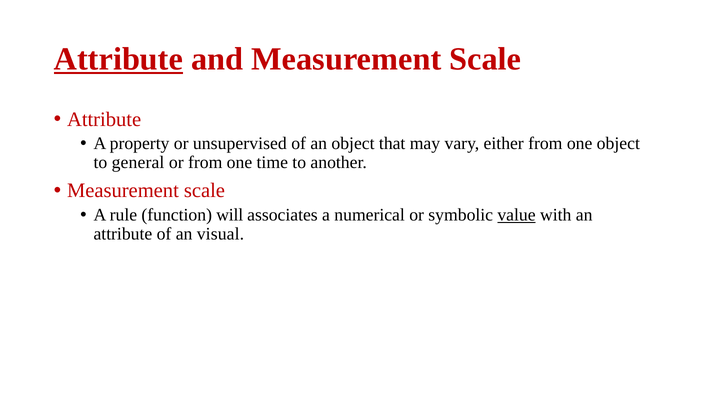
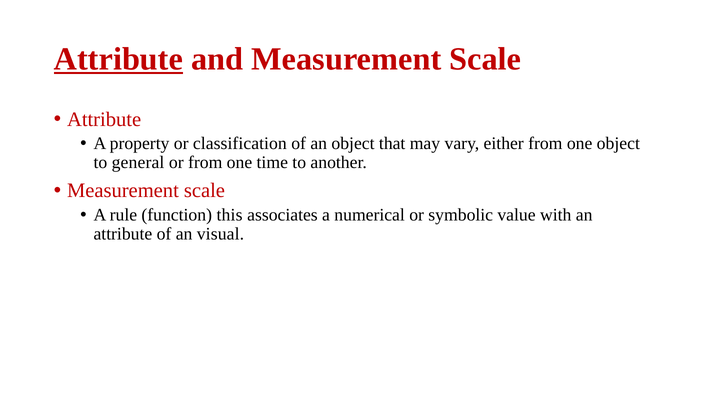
unsupervised: unsupervised -> classification (240, 144)
will: will -> this (230, 215)
value underline: present -> none (517, 215)
